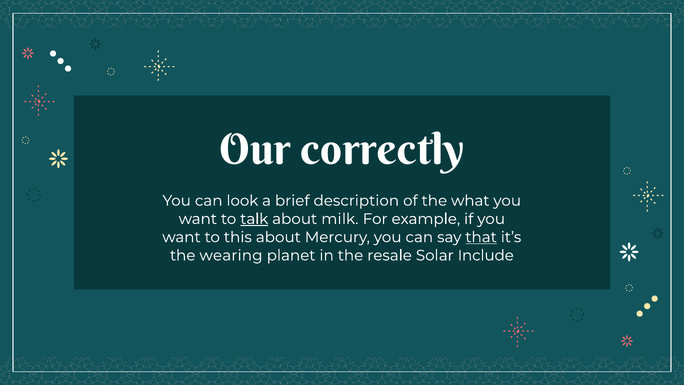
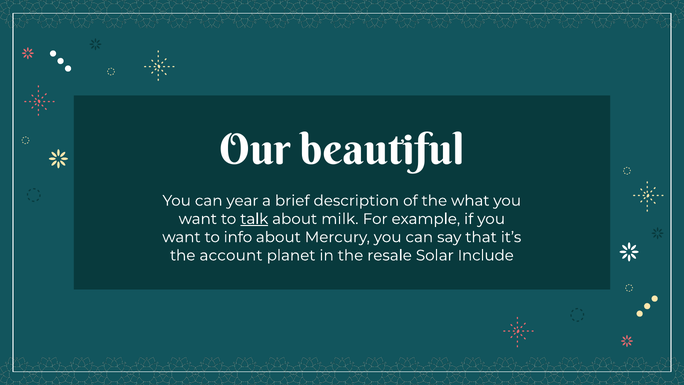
correctly: correctly -> beautiful (382, 150)
look: look -> year (242, 201)
this: this -> info (238, 237)
that underline: present -> none (481, 237)
wearing: wearing -> account (231, 255)
